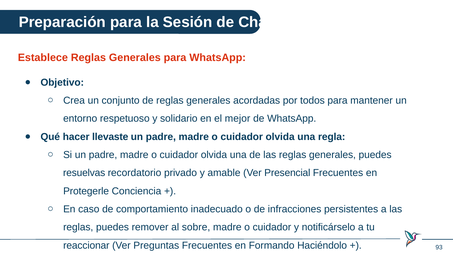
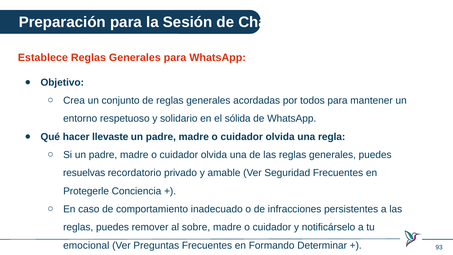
mejor: mejor -> sólida (238, 119)
Presencial: Presencial -> Seguridad (287, 173)
reaccionar: reaccionar -> emocional (86, 245)
Haciéndolo: Haciéndolo -> Determinar (322, 245)
